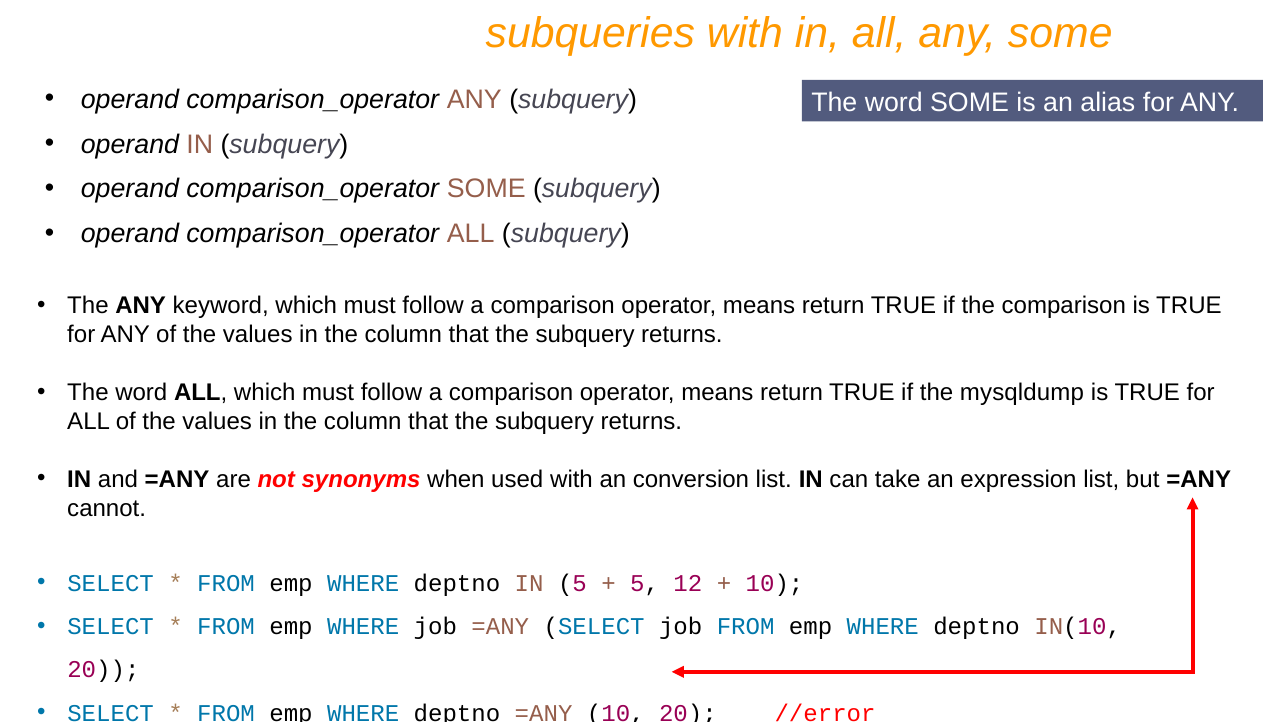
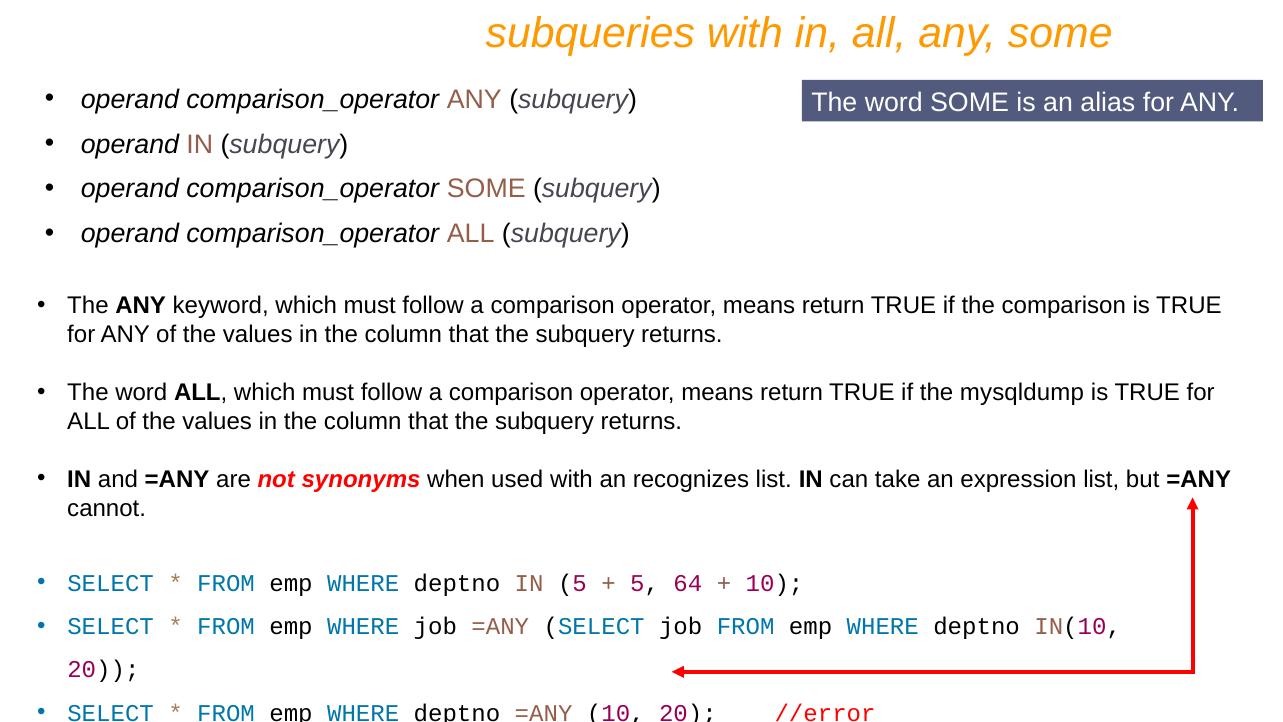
conversion: conversion -> recognizes (691, 479)
12: 12 -> 64 (688, 583)
